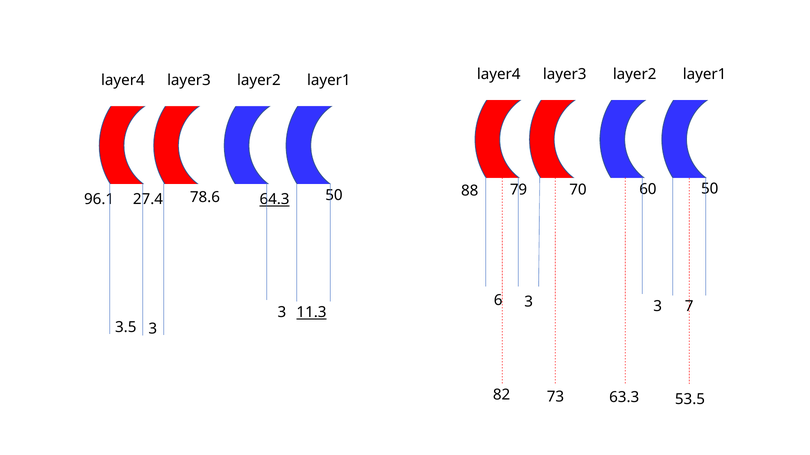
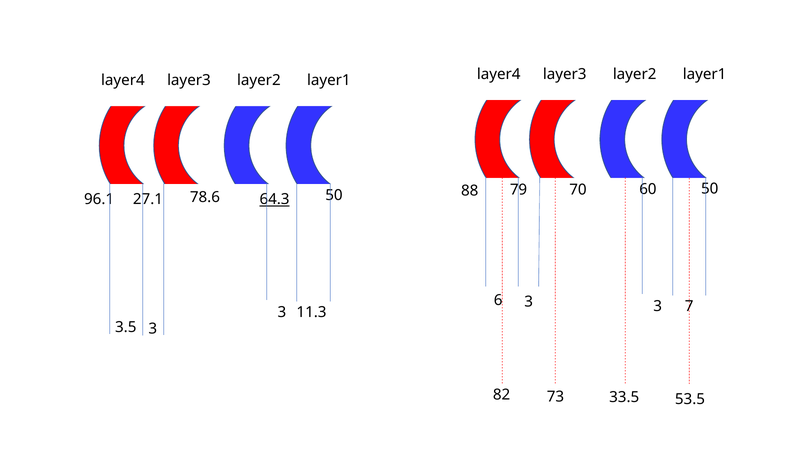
27.4: 27.4 -> 27.1 (148, 200)
11.3 underline: present -> none (312, 313)
63.3: 63.3 -> 33.5 (624, 398)
